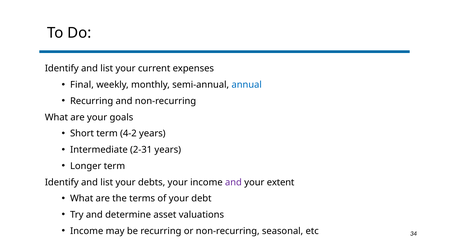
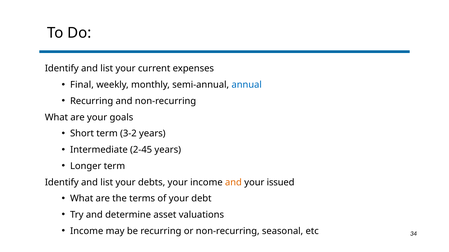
4-2: 4-2 -> 3-2 (128, 134)
2-31: 2-31 -> 2-45 (141, 150)
and colour: purple -> orange (233, 183)
extent: extent -> issued (281, 183)
